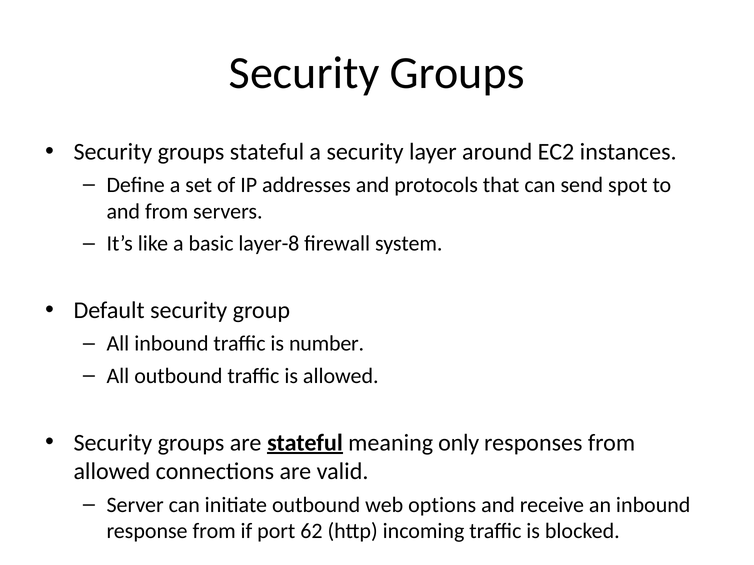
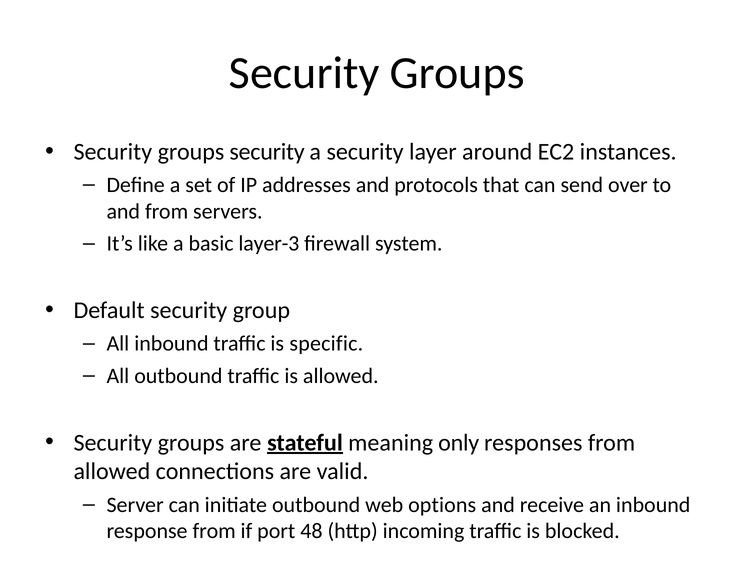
groups stateful: stateful -> security (267, 152)
spot: spot -> over (628, 185)
layer-8: layer-8 -> layer-3 (269, 244)
number: number -> specific (326, 344)
62: 62 -> 48 (311, 532)
